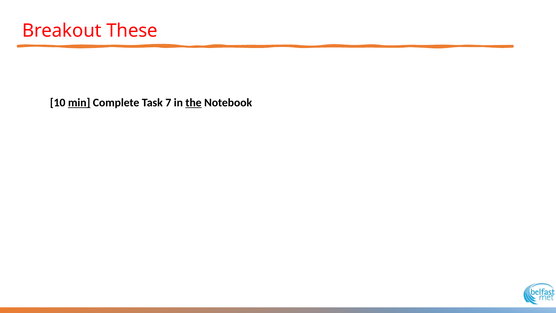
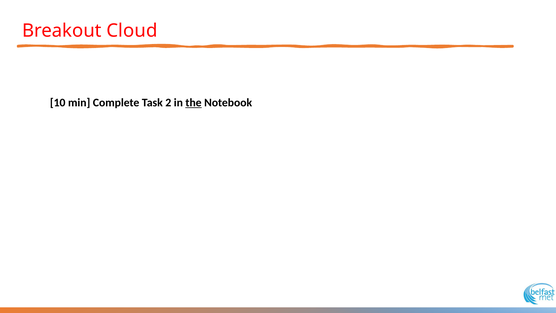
These: These -> Cloud (132, 31)
min underline: present -> none (79, 102)
7: 7 -> 2 (168, 102)
